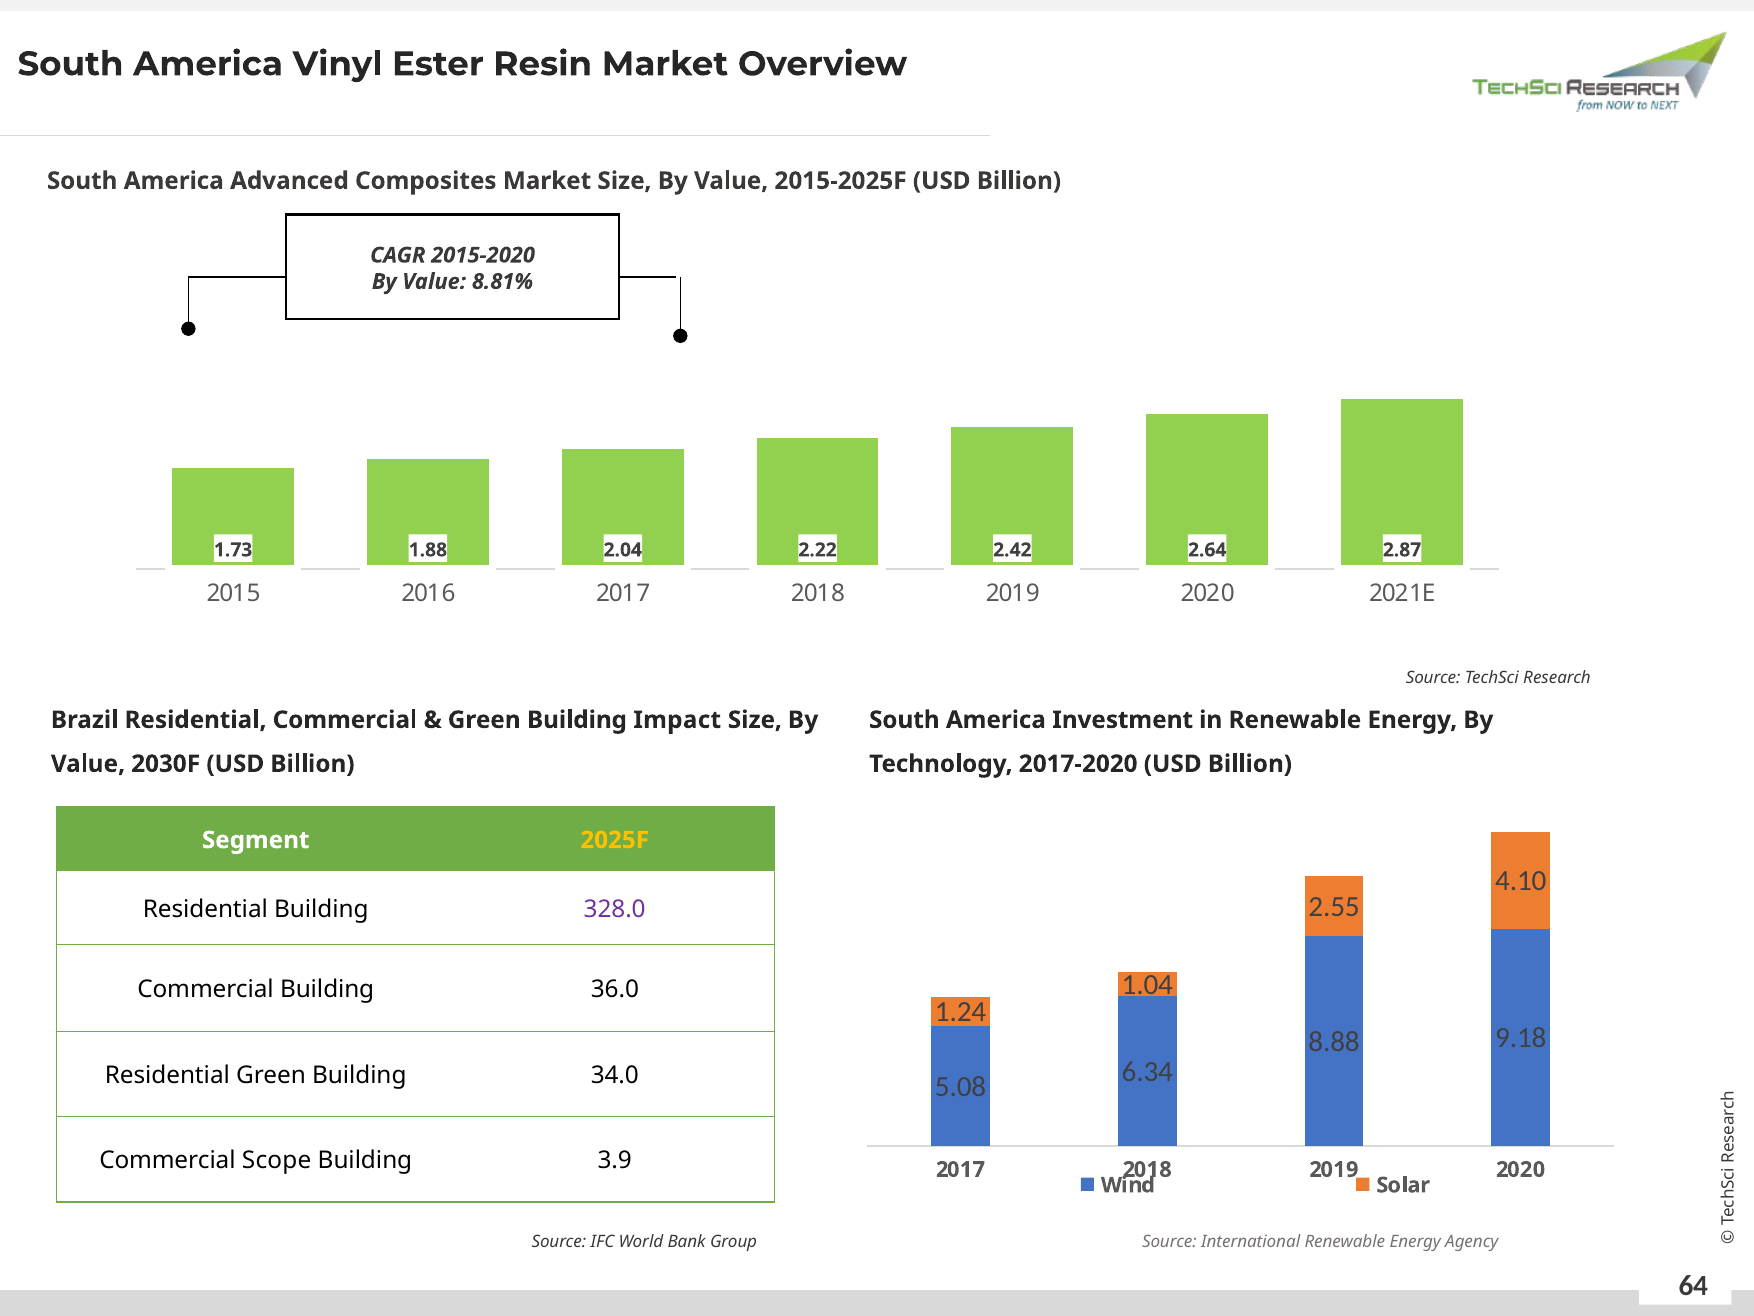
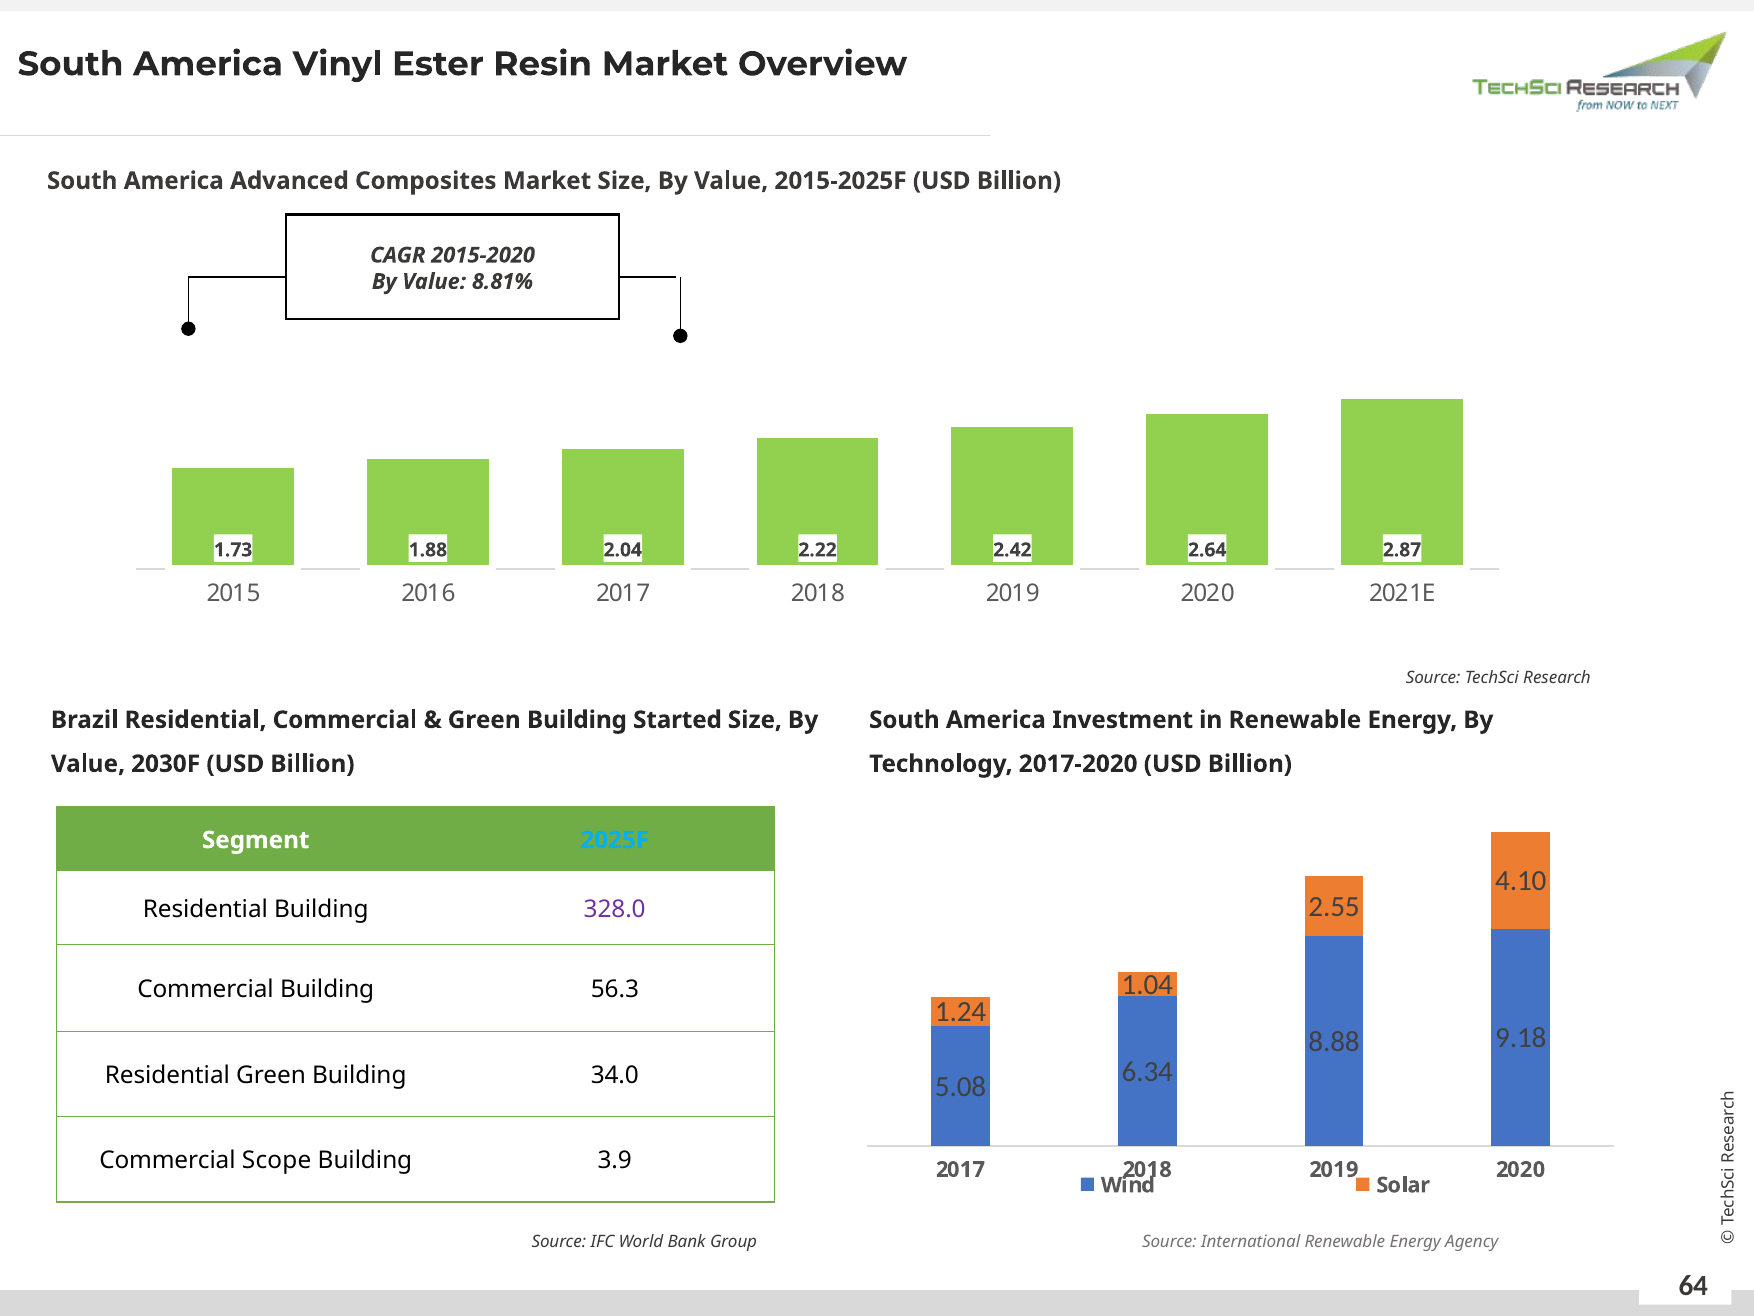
Impact: Impact -> Started (678, 720)
2025F colour: yellow -> light blue (615, 840)
36.0: 36.0 -> 56.3 (615, 989)
